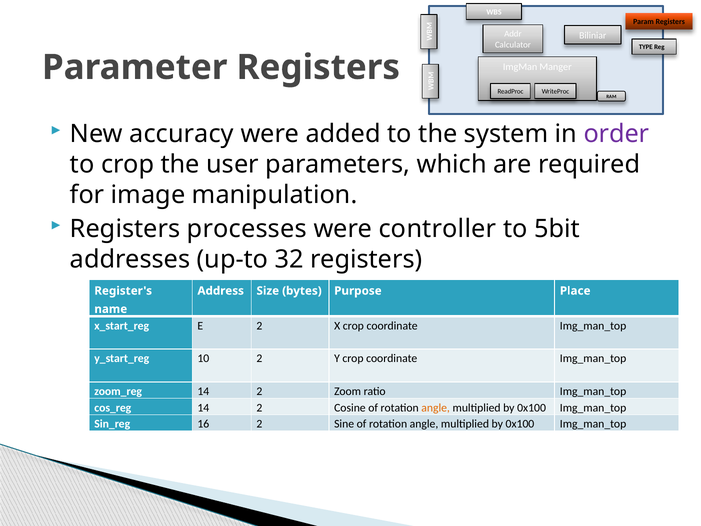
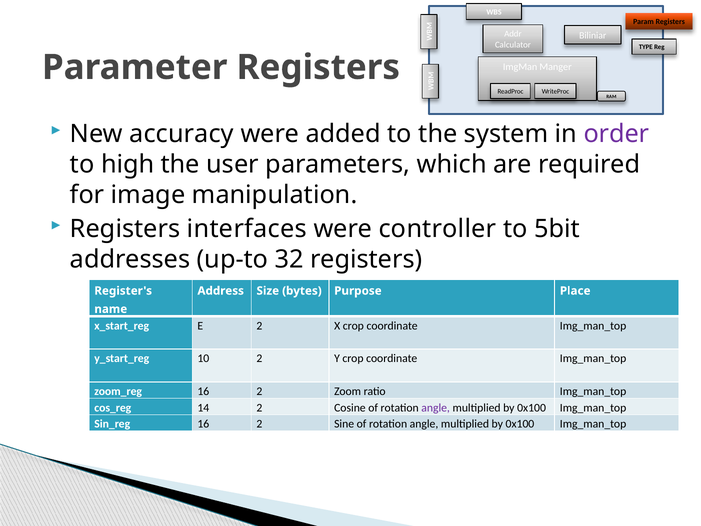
to crop: crop -> high (128, 164)
processes: processes -> interfaces (247, 229)
14: 14 -> 16 (203, 391)
angle colour: orange -> purple (436, 408)
